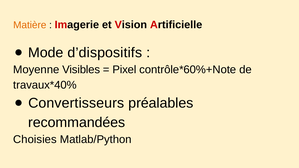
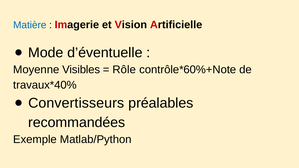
Matière colour: orange -> blue (30, 25)
d’dispositifs: d’dispositifs -> d’éventuelle (105, 53)
Pixel: Pixel -> Rôle (124, 70)
Choisies: Choisies -> Exemple (35, 140)
